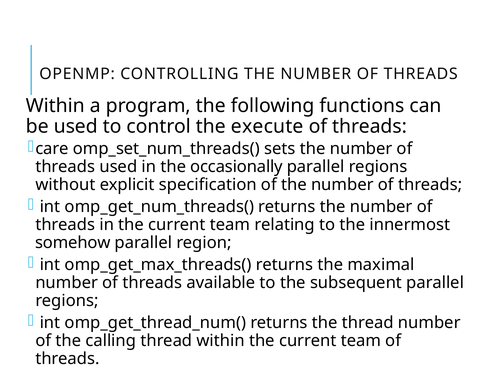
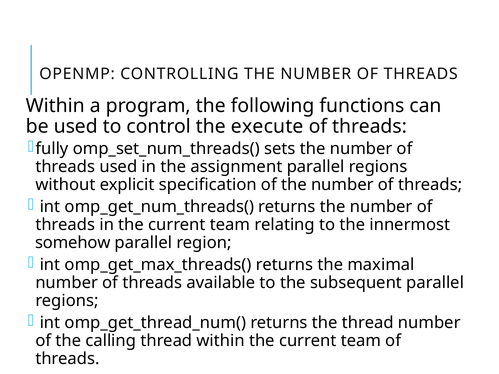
care: care -> fully (52, 149)
occasionally: occasionally -> assignment (236, 167)
